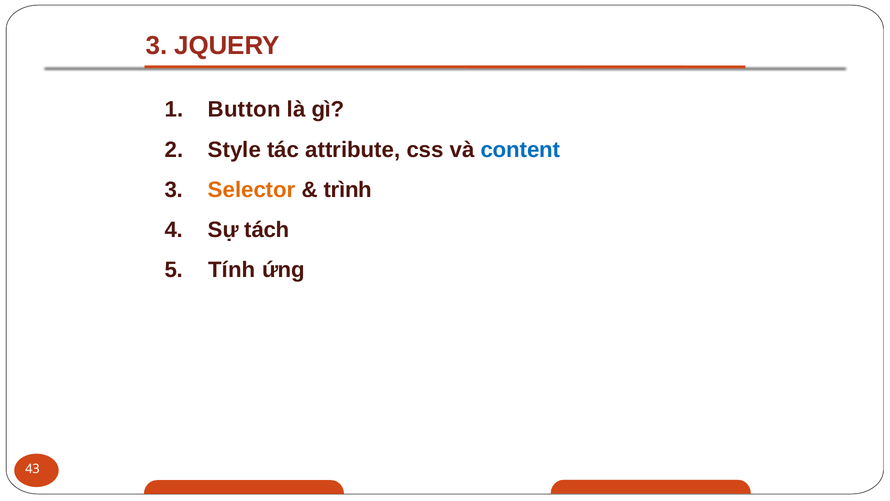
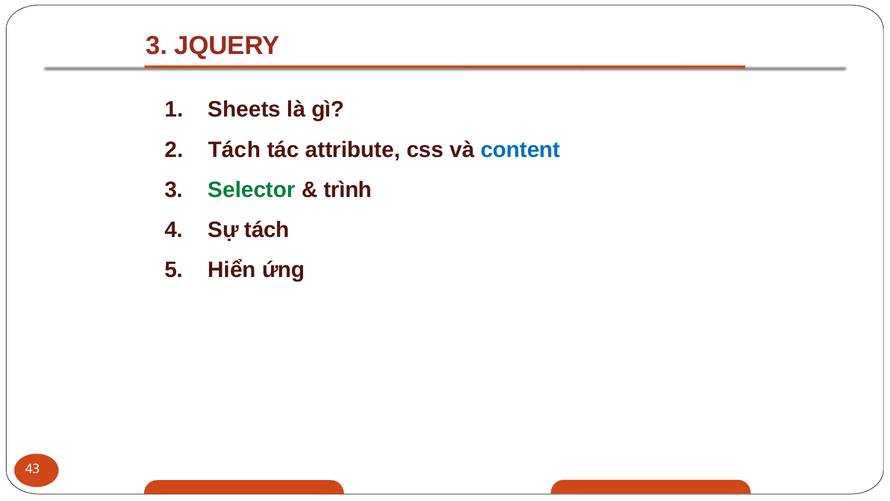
Button: Button -> Sheets (244, 110)
Style: Style -> Tách (234, 150)
Selector colour: orange -> green (252, 190)
Tính: Tính -> Hiển (232, 270)
